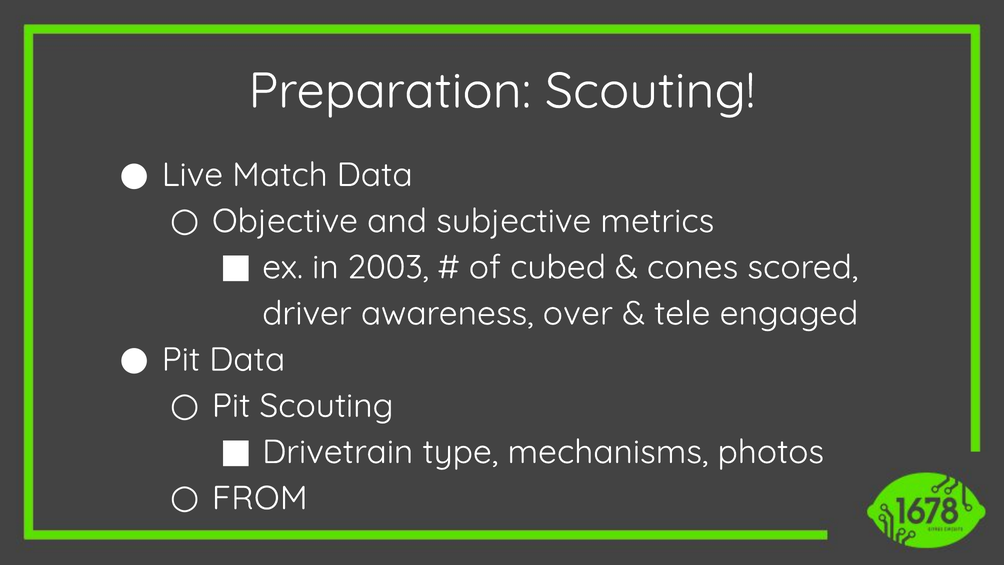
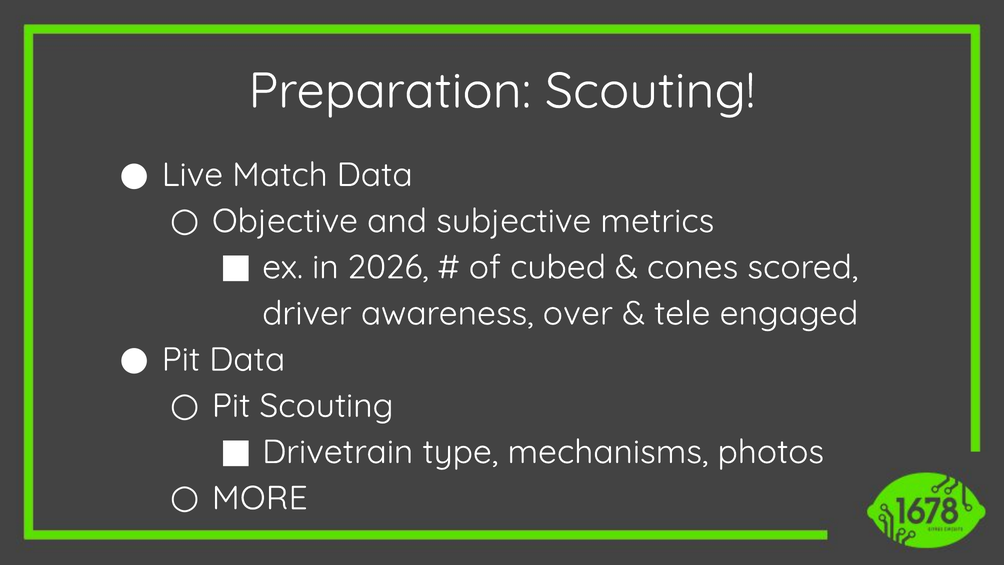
2003: 2003 -> 2026 (388, 267)
FROM: FROM -> MORE (260, 498)
